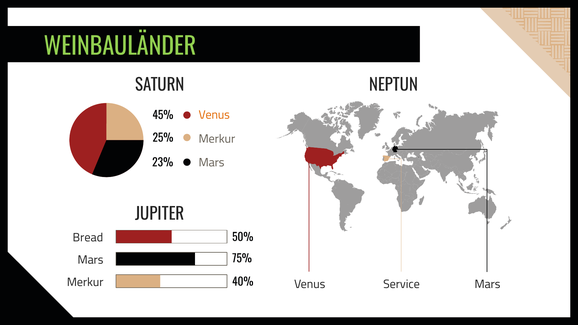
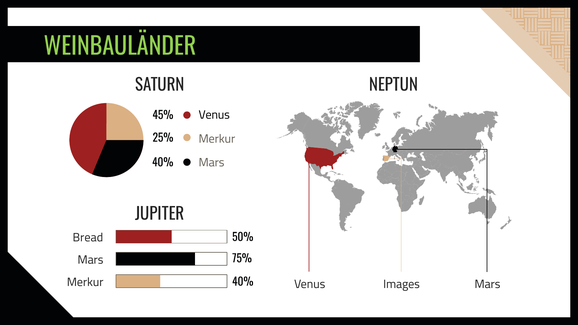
Venus colour: orange -> black (214, 115)
23%: 23% -> 40% (163, 163)
Service: Service -> Images (402, 284)
